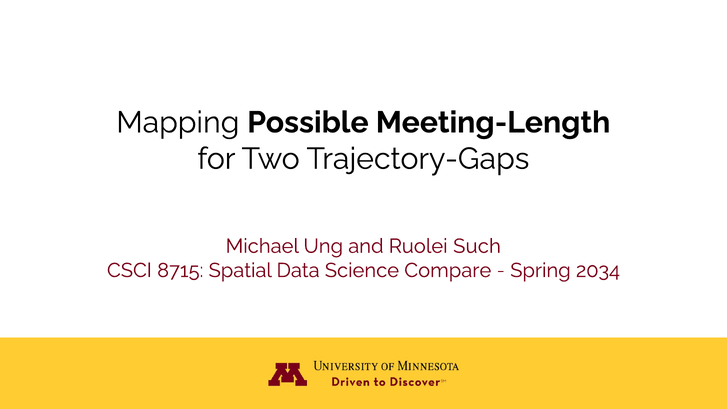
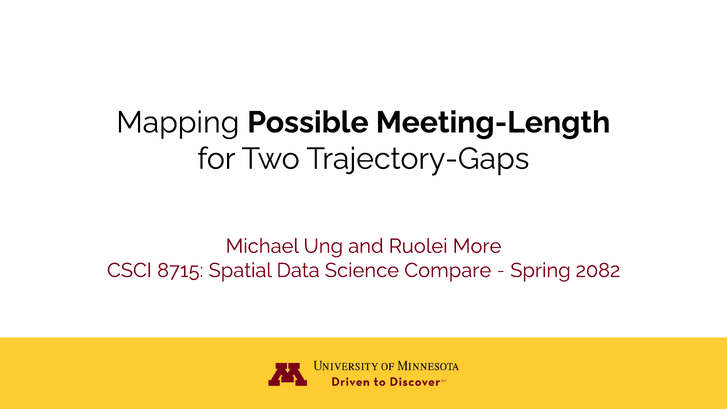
Such: Such -> More (477, 246)
2034: 2034 -> 2082 (598, 270)
